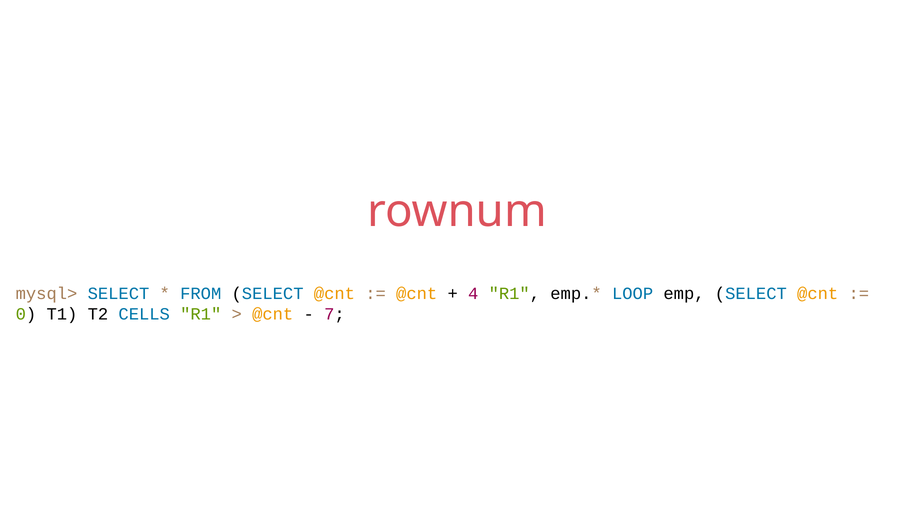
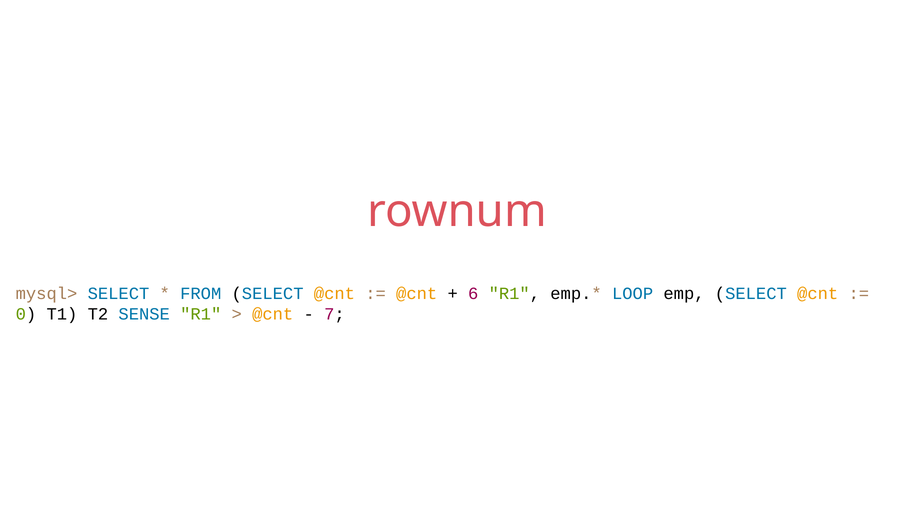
4: 4 -> 6 (473, 293)
CELLS: CELLS -> SENSE (144, 314)
